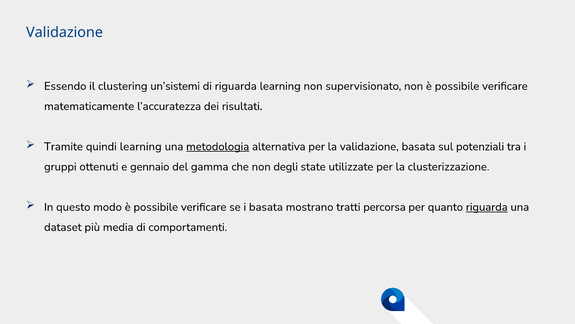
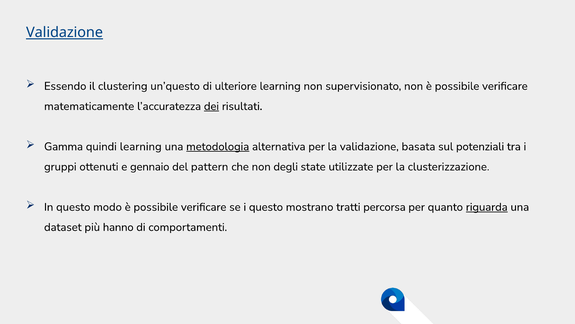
Validazione underline: none -> present (65, 32)
un’sistemi: un’sistemi -> un’questo (175, 86)
di riguarda: riguarda -> ulteriore (236, 86)
dei underline: none -> present (211, 106)
Tramite: Tramite -> Gamma (64, 146)
gamma: gamma -> pattern (210, 166)
i basata: basata -> questo (266, 207)
media: media -> hanno (118, 227)
